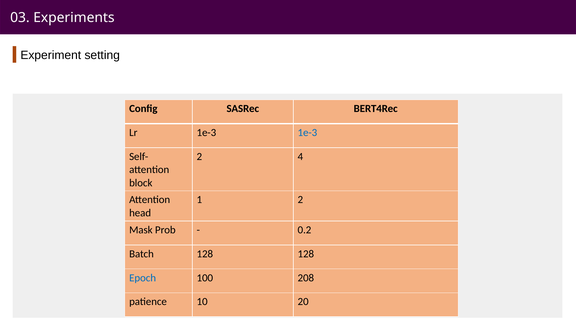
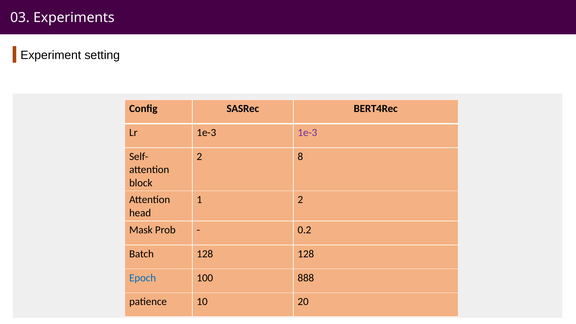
1e-3 colour: blue -> purple (307, 133)
4: 4 -> 8 (300, 156)
208: 208 -> 888 (306, 278)
